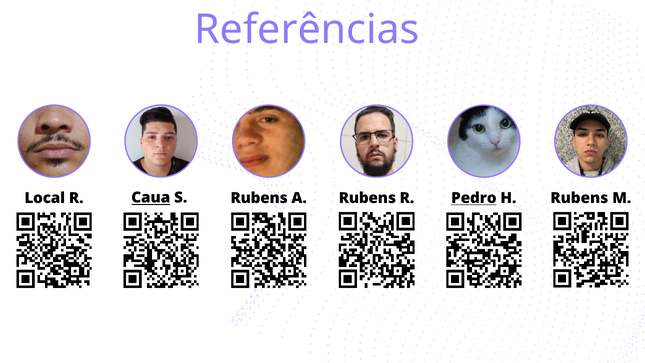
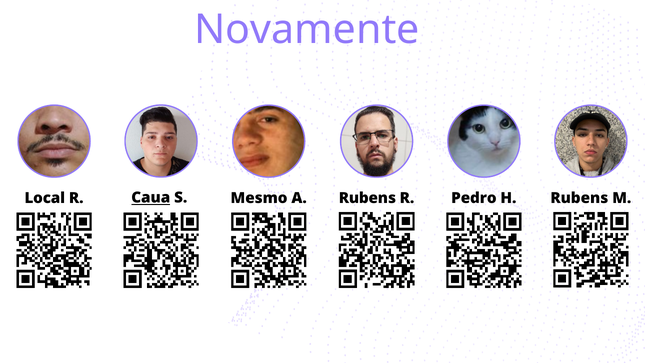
Referências: Referências -> Novamente (307, 30)
Pedro underline: present -> none (474, 198)
R Rubens: Rubens -> Mesmo (259, 198)
